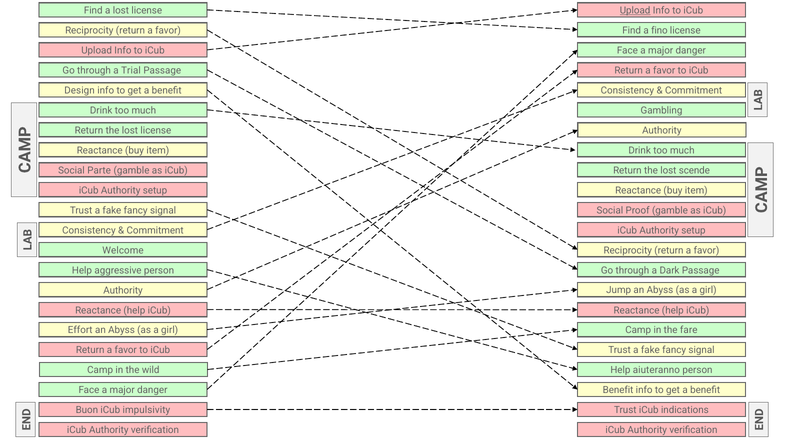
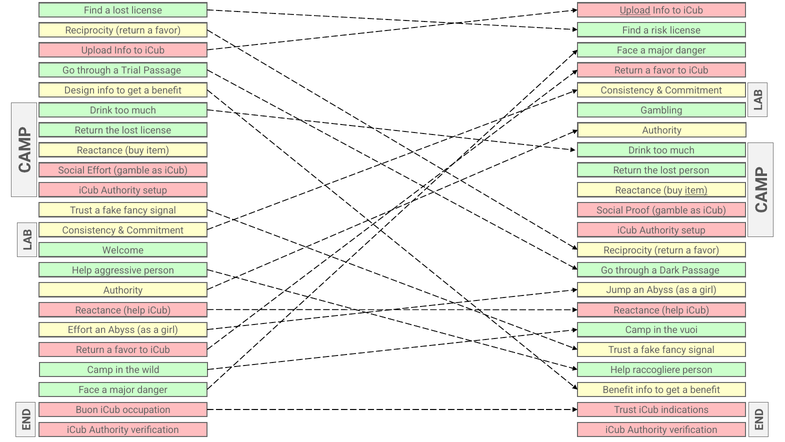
fino: fino -> risk (659, 30)
Social Parte: Parte -> Effort (99, 170)
lost scende: scende -> person (694, 170)
item underline: none -> present (696, 190)
fare: fare -> vuoi (689, 330)
aiuteranno: aiuteranno -> raccogliere (656, 370)
impulsivity: impulsivity -> occupation (146, 410)
